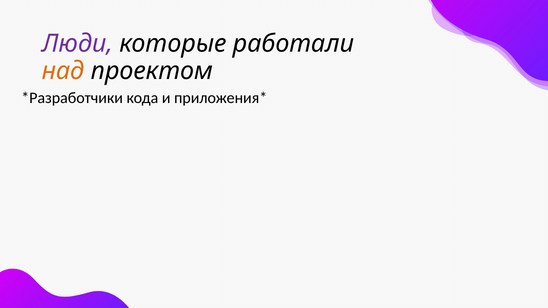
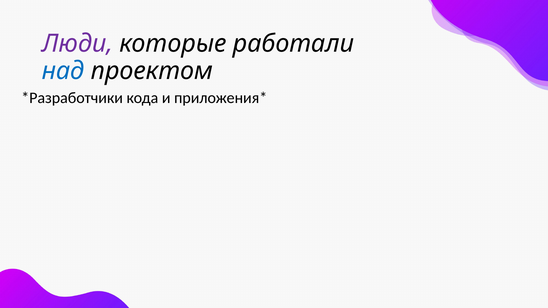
над colour: orange -> blue (63, 71)
